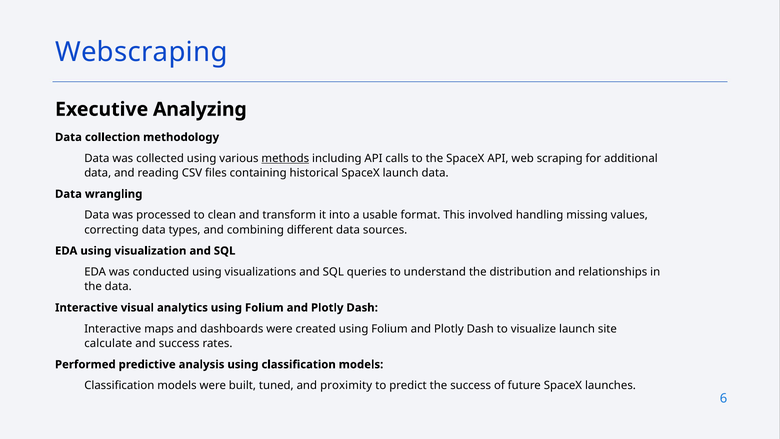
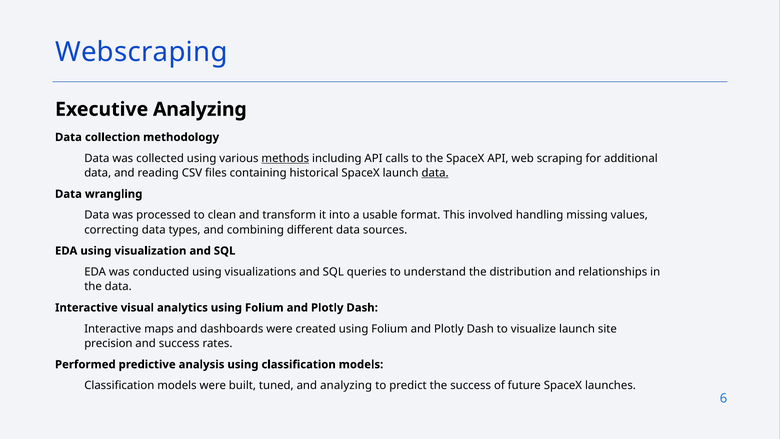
data underline: none -> present (435, 173)
calculate: calculate -> precision (108, 343)
and proximity: proximity -> analyzing (346, 385)
